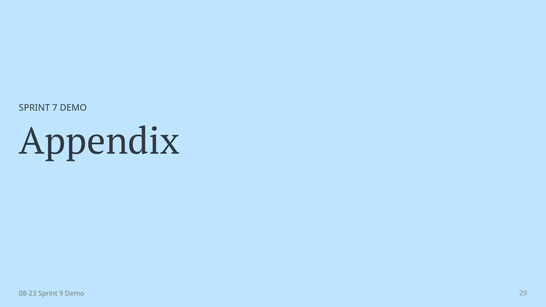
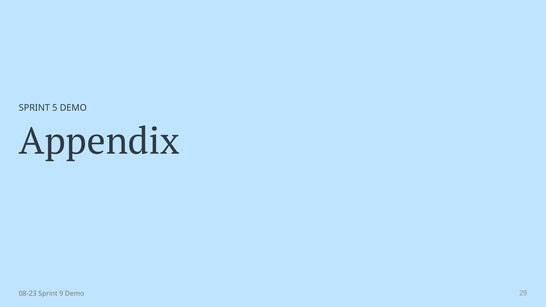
7: 7 -> 5 (55, 108)
